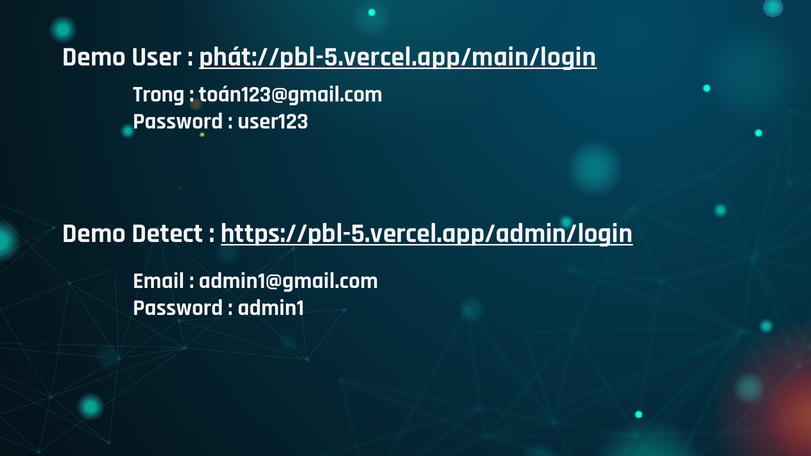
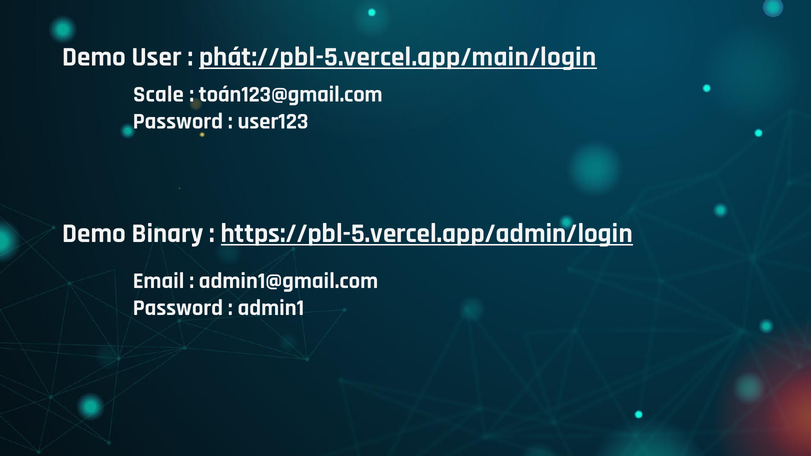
Trong: Trong -> Scale (159, 94)
Detect: Detect -> Binary (168, 233)
